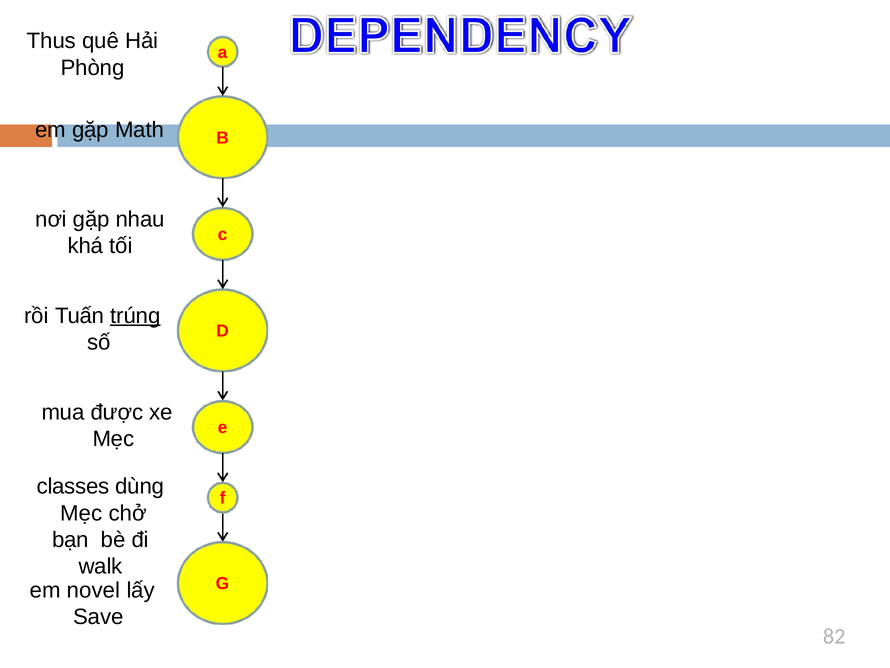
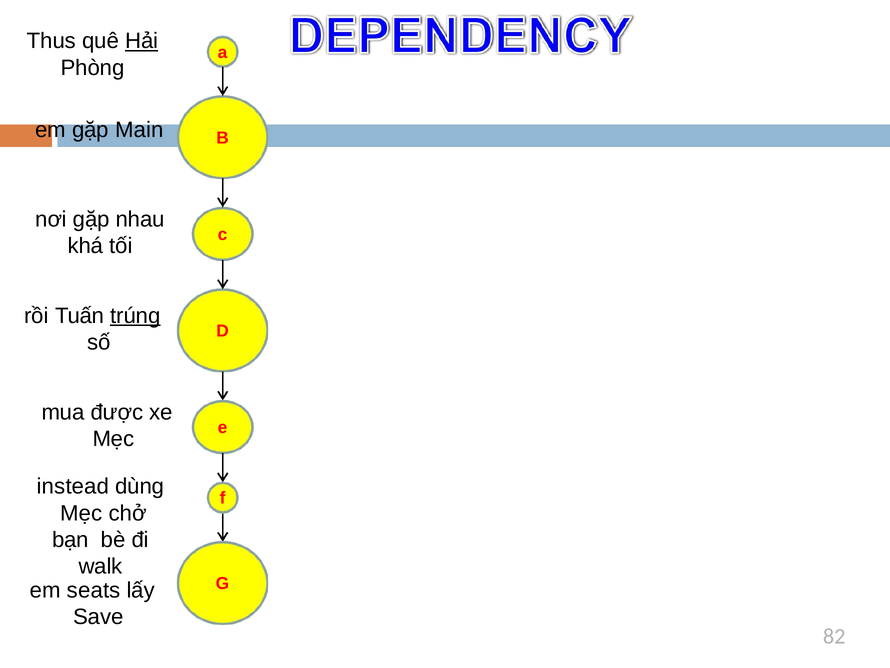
Hải underline: none -> present (142, 41)
Math: Math -> Main (139, 130)
classes: classes -> instead (73, 486)
novel: novel -> seats (94, 590)
